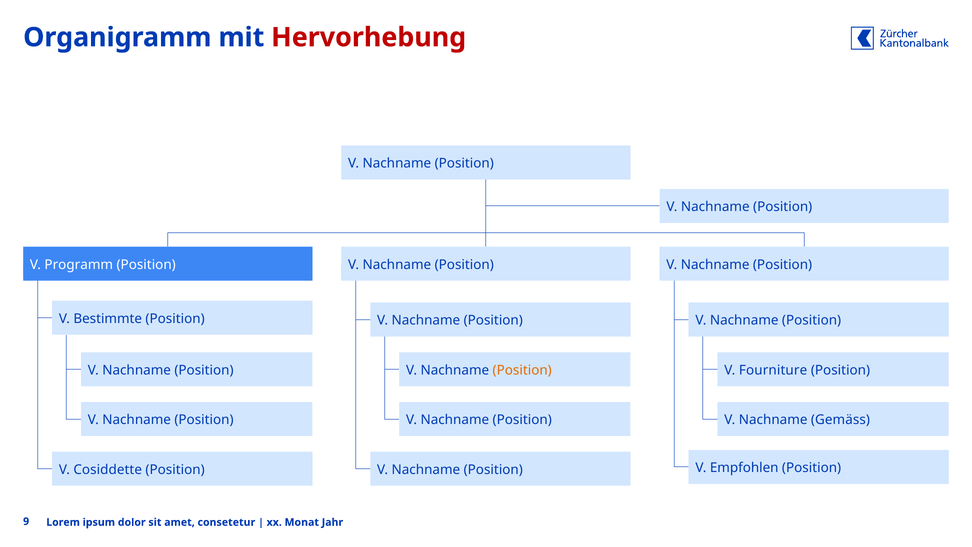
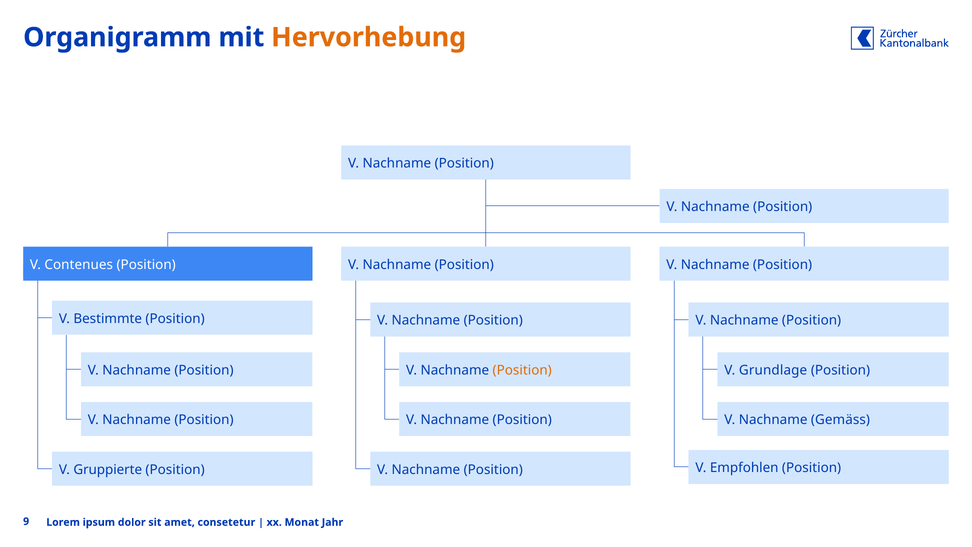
Hervorhebung colour: red -> orange (369, 37)
Programm: Programm -> Contenues (79, 264)
Fourniture: Fourniture -> Grundlage (773, 370)
Cosiddette: Cosiddette -> Gruppierte (108, 469)
